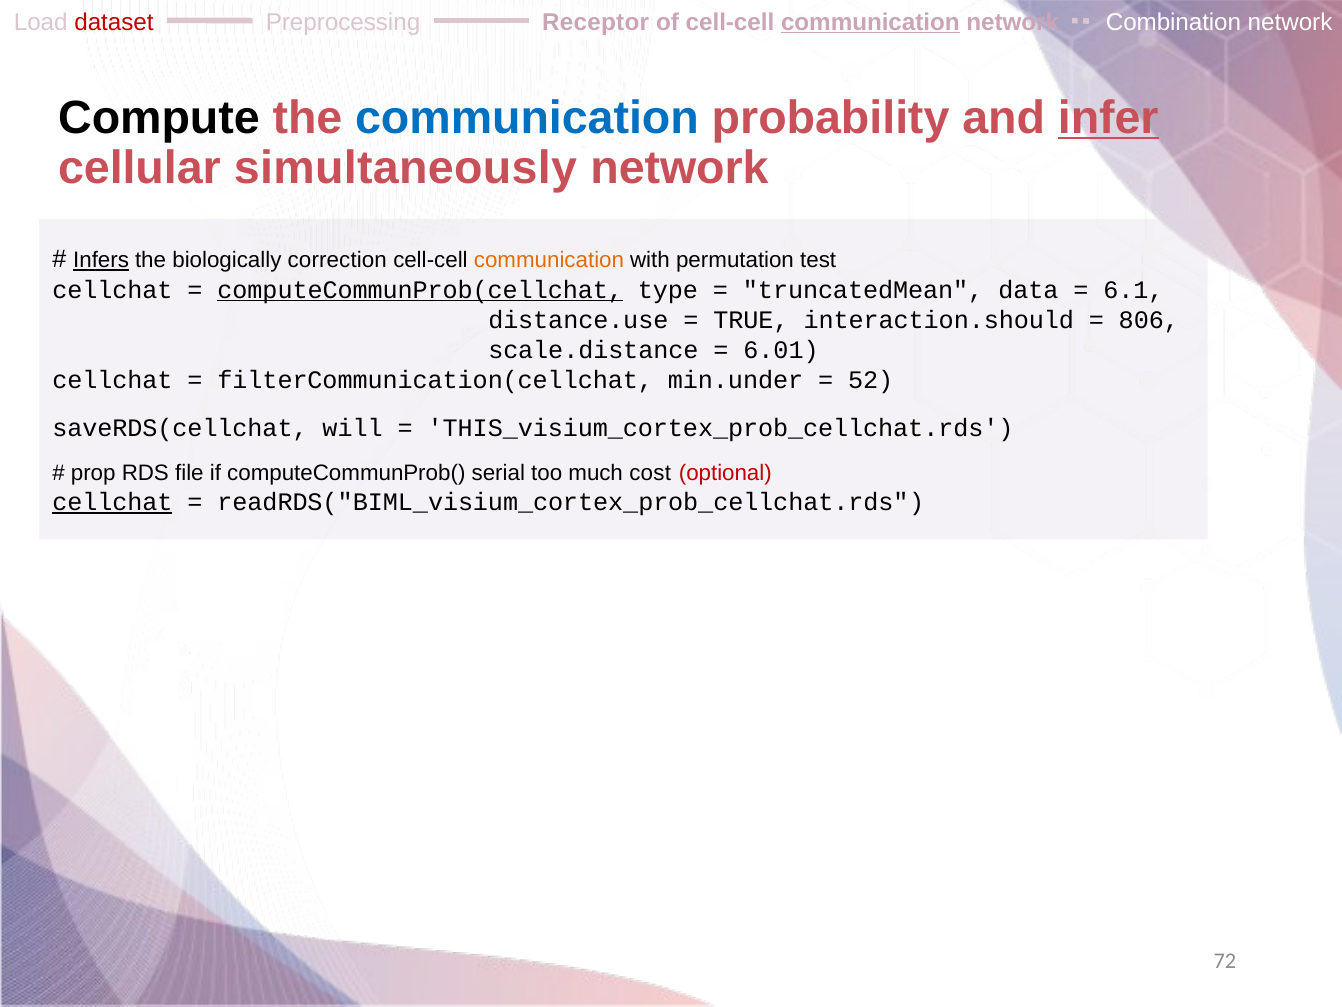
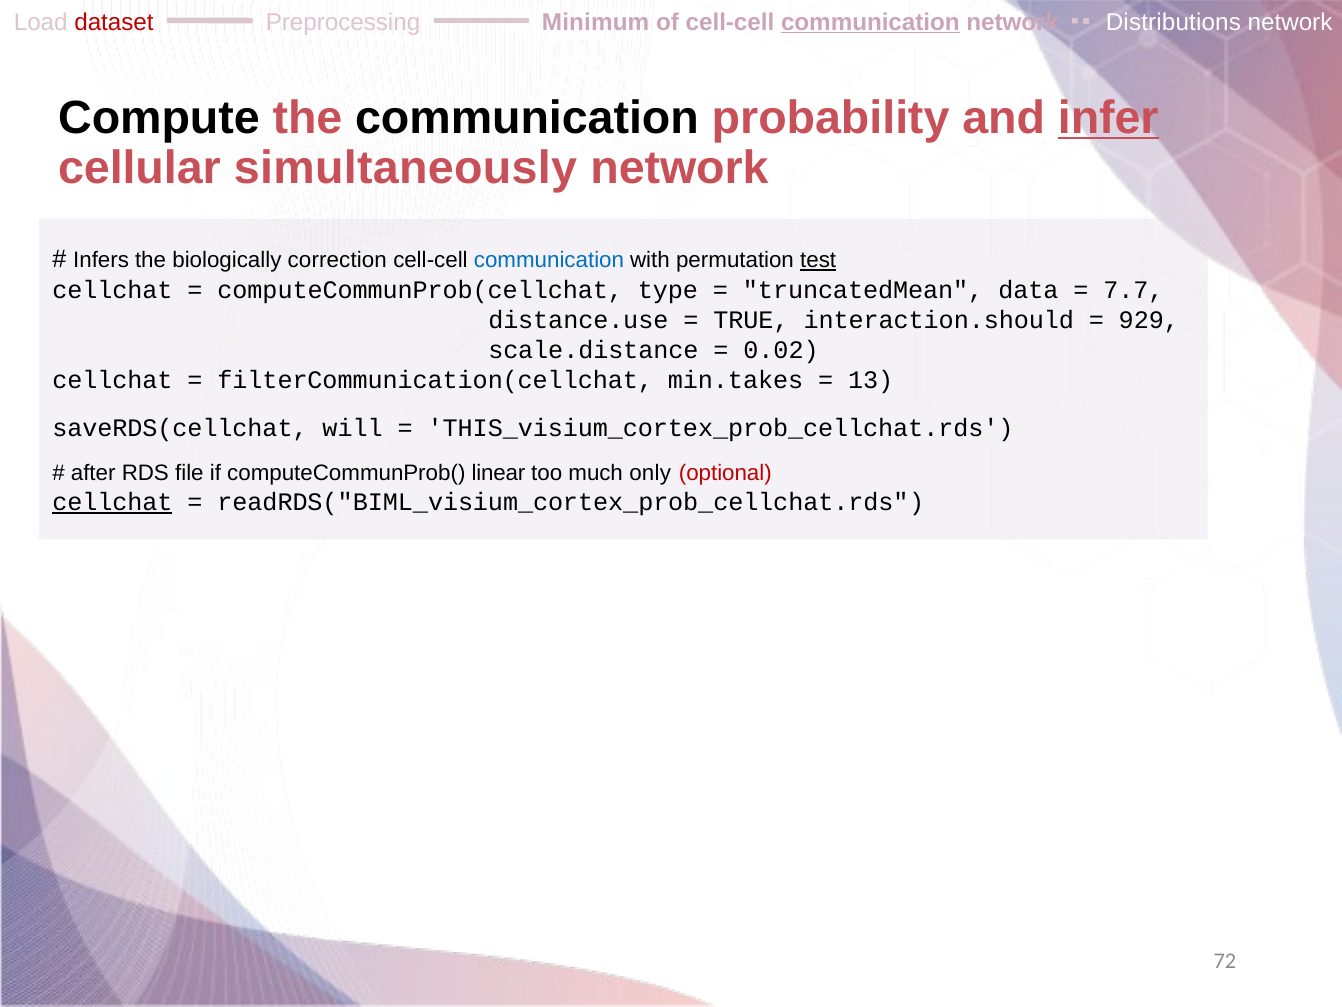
Receptor: Receptor -> Minimum (596, 22)
Combination: Combination -> Distributions (1173, 23)
communication colour: blue -> black (527, 118)
Infers underline: present -> none (101, 260)
communication colour: orange -> blue (549, 260)
test underline: none -> present (818, 260)
computeCommunProb(cellchat underline: present -> none (420, 290)
6.1: 6.1 -> 7.7 (1133, 290)
806: 806 -> 929 (1149, 320)
6.01: 6.01 -> 0.02 (781, 350)
min.under: min.under -> min.takes (736, 380)
52: 52 -> 13 (871, 380)
prop: prop -> after (93, 473)
serial: serial -> linear (498, 473)
cost: cost -> only (650, 473)
